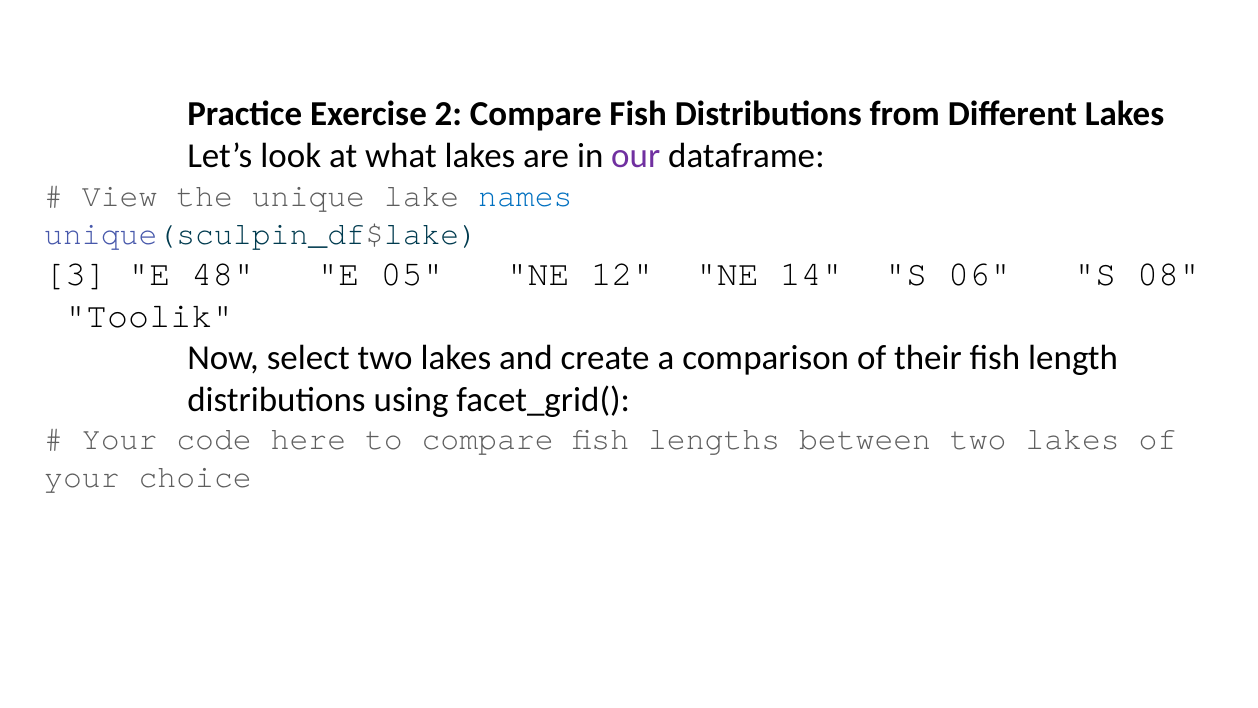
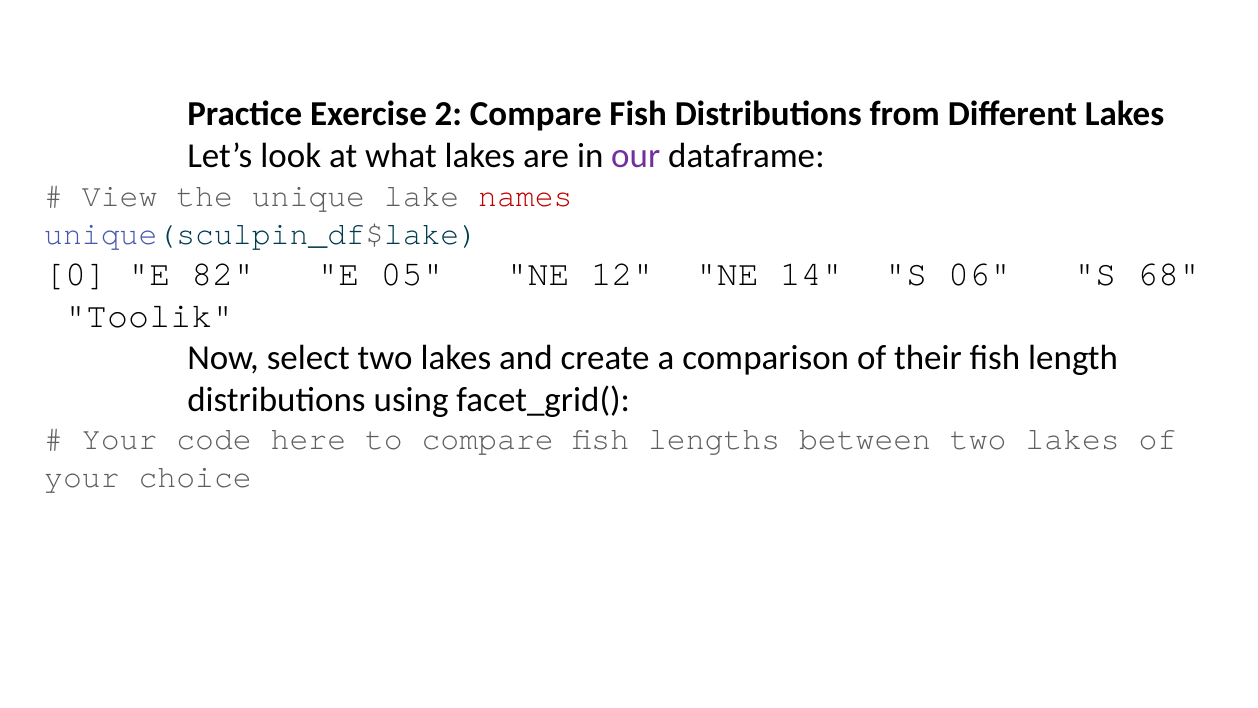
names colour: blue -> red (525, 196)
3: 3 -> 0 (76, 274)
48: 48 -> 82 (223, 274)
08: 08 -> 68 (1169, 274)
